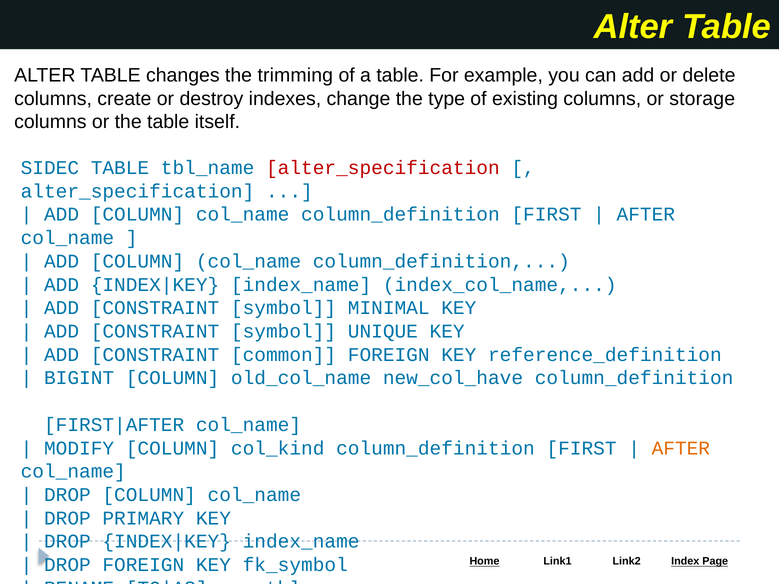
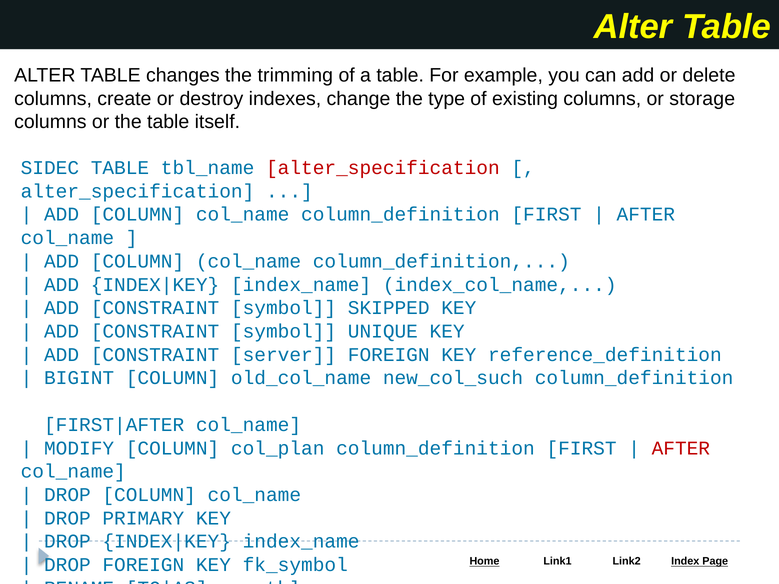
MINIMAL: MINIMAL -> SKIPPED (389, 308)
common: common -> server (284, 355)
new_col_have: new_col_have -> new_col_such (453, 378)
col_kind: col_kind -> col_plan (278, 448)
AFTER colour: orange -> red (681, 448)
